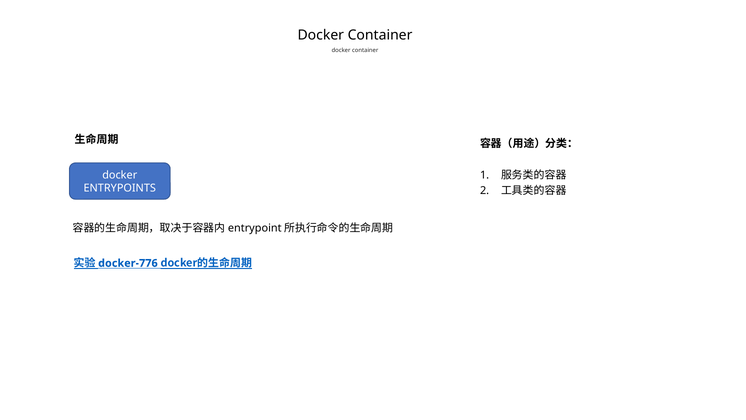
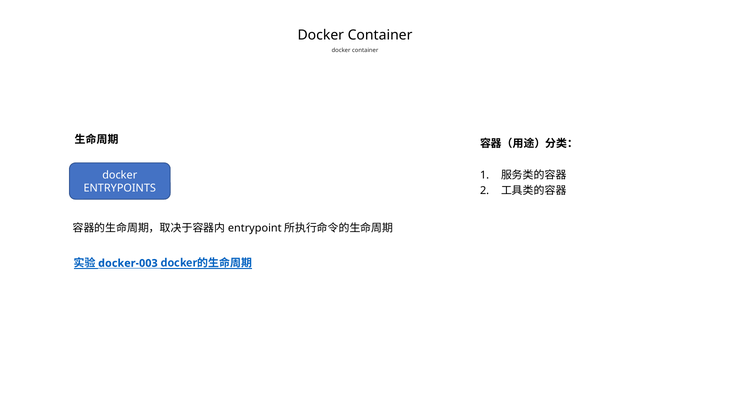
docker-776: docker-776 -> docker-003 (128, 263)
